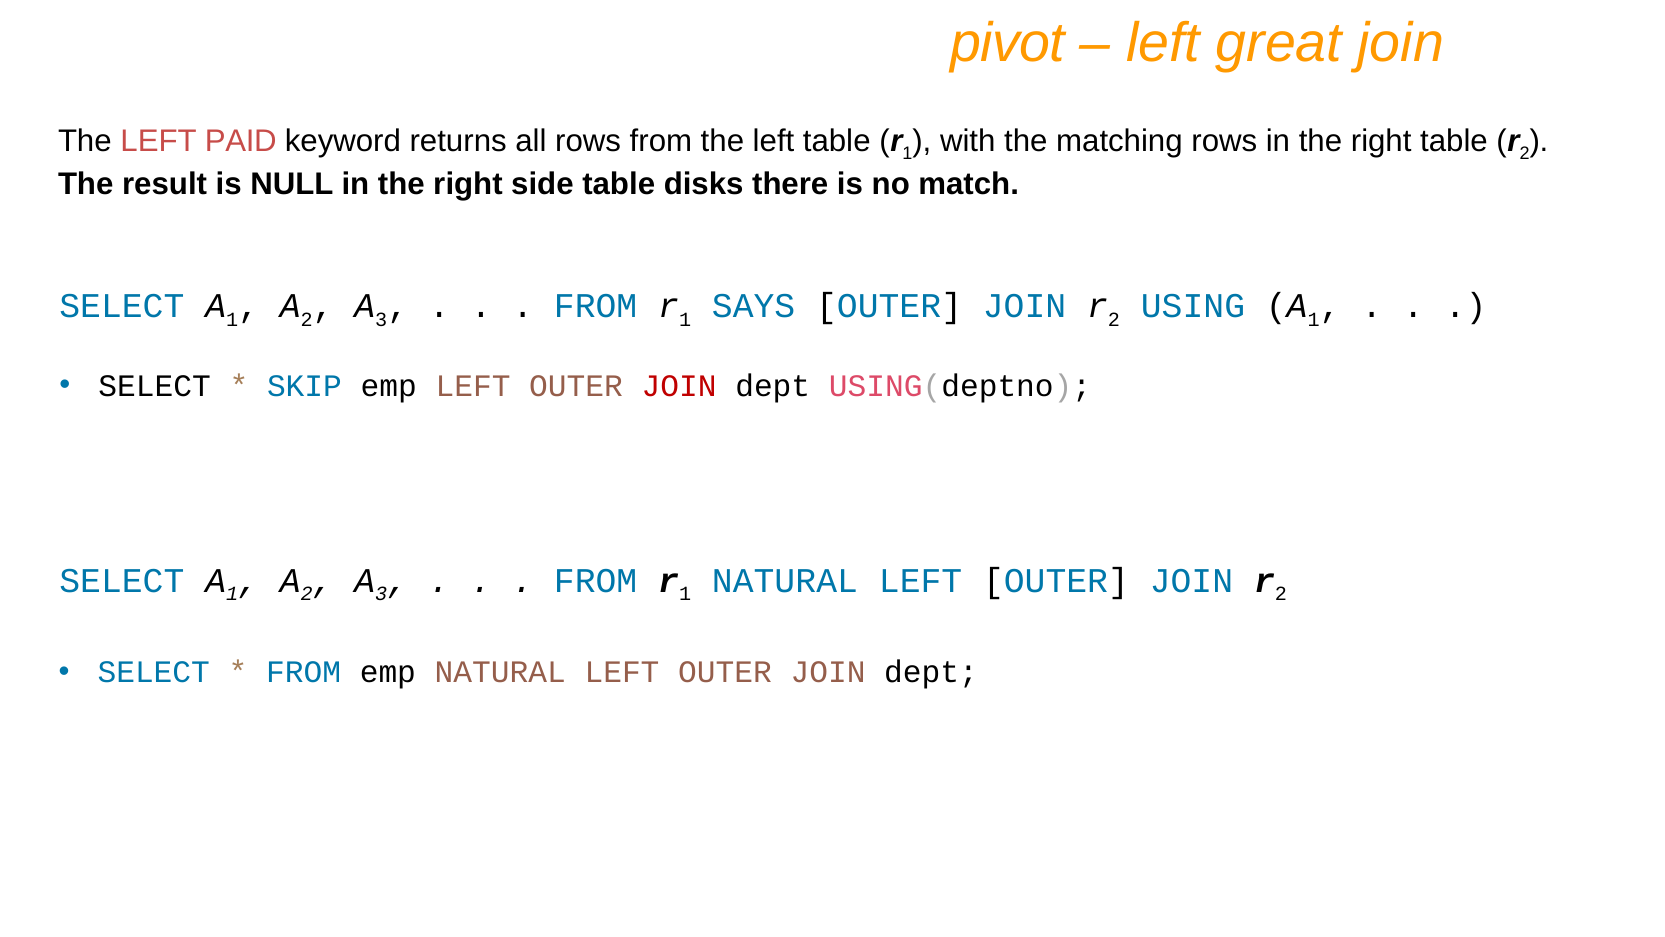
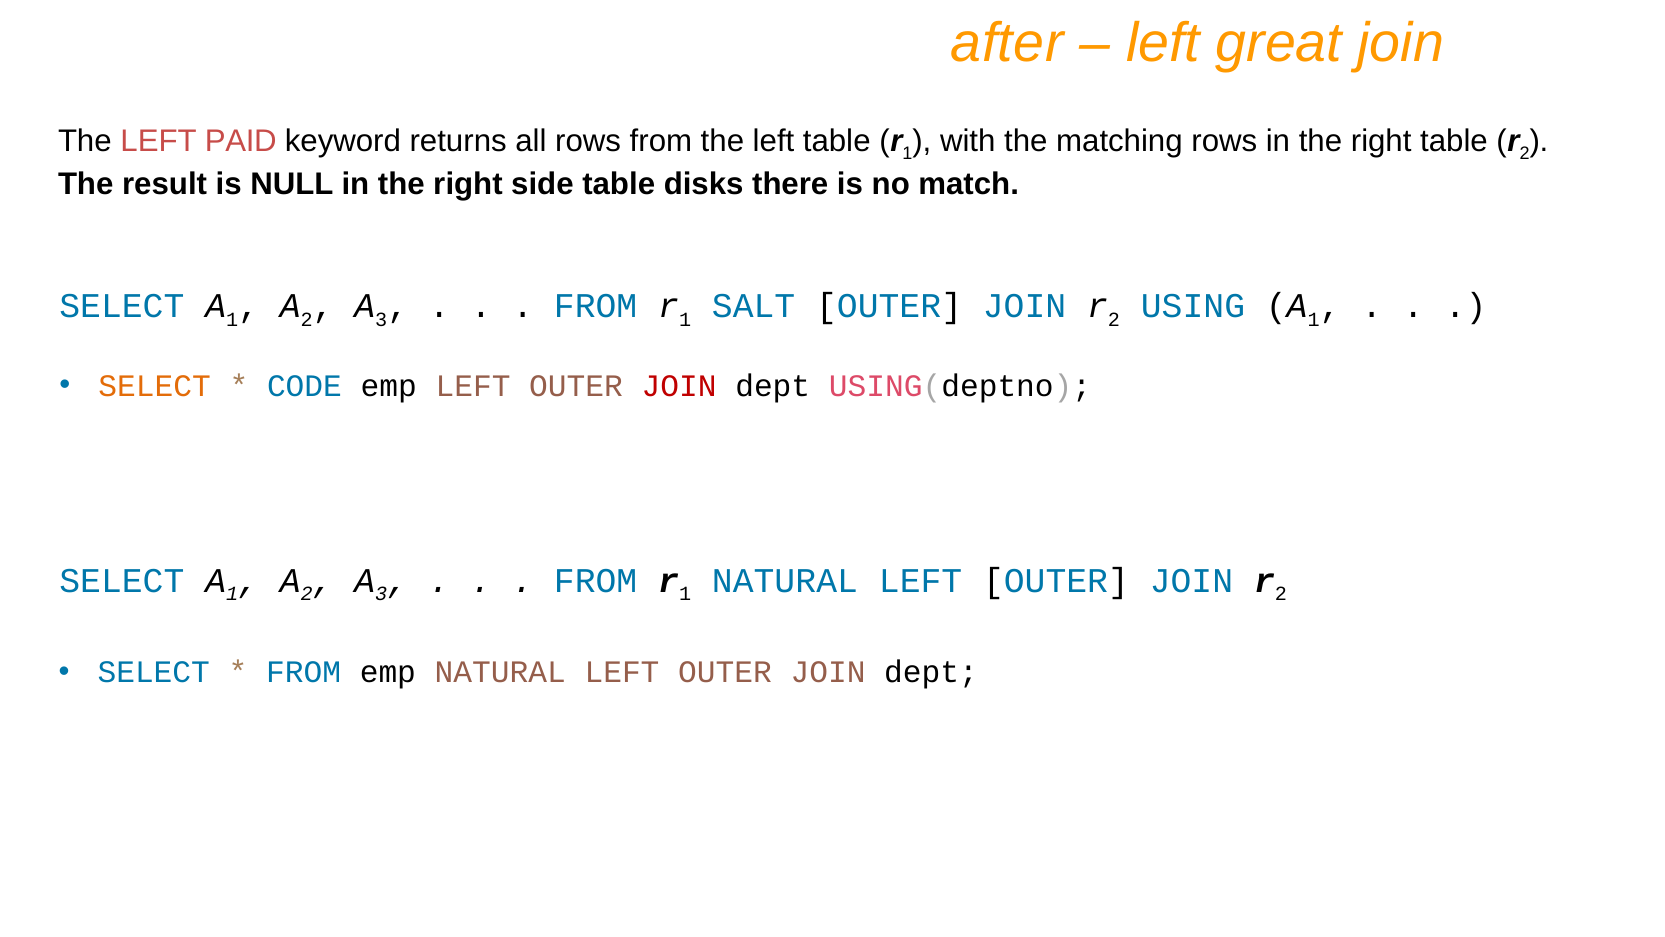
pivot: pivot -> after (1007, 43)
SAYS: SAYS -> SALT (754, 306)
SELECT colour: black -> orange (155, 386)
SKIP: SKIP -> CODE (304, 386)
